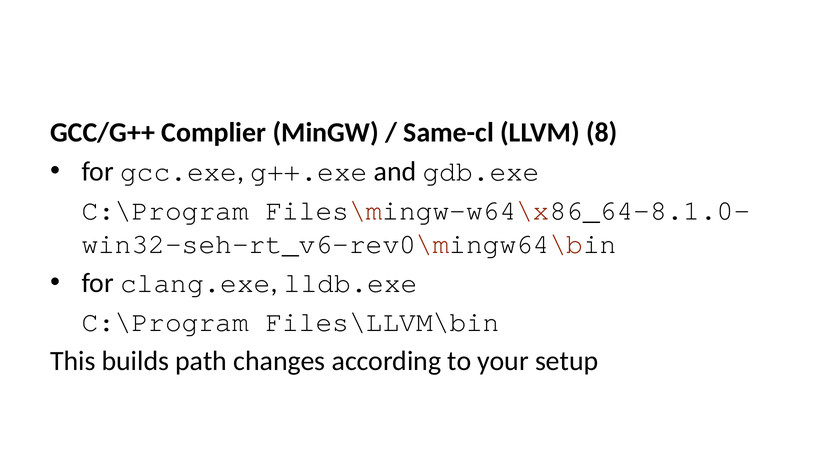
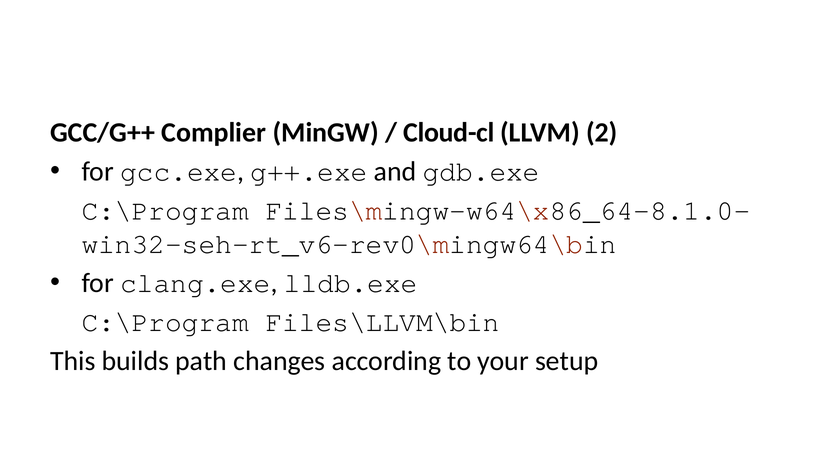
Same-cl: Same-cl -> Cloud-cl (449, 133)
8: 8 -> 2 (602, 133)
